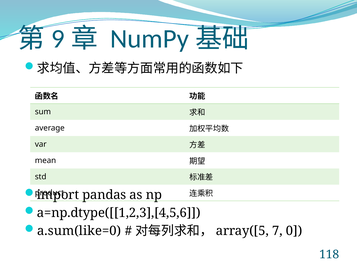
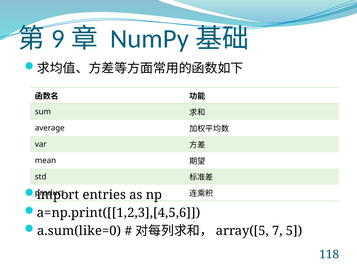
pandas: pandas -> entries (104, 195)
a=np.dtype([[1,2,3],[4,5,6: a=np.dtype([[1,2,3],[4,5,6 -> a=np.print([[1,2,3],[4,5,6 (119, 213)
0: 0 -> 5 (294, 231)
